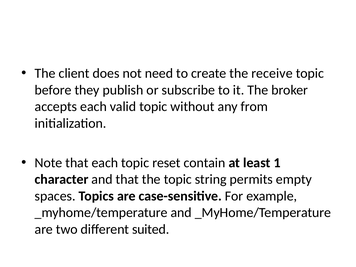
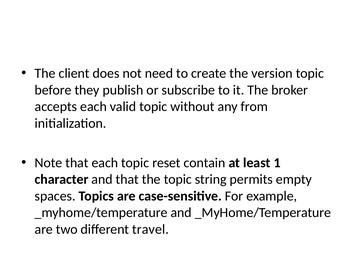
receive: receive -> version (272, 73)
suited: suited -> travel (151, 229)
